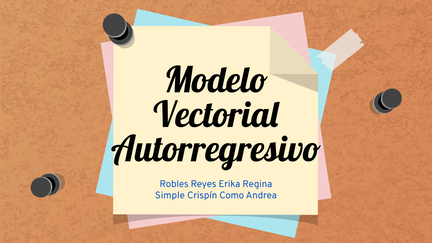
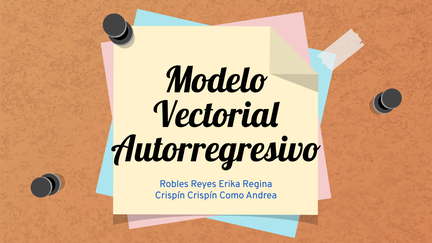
Simple: Simple -> Crispín (170, 195)
